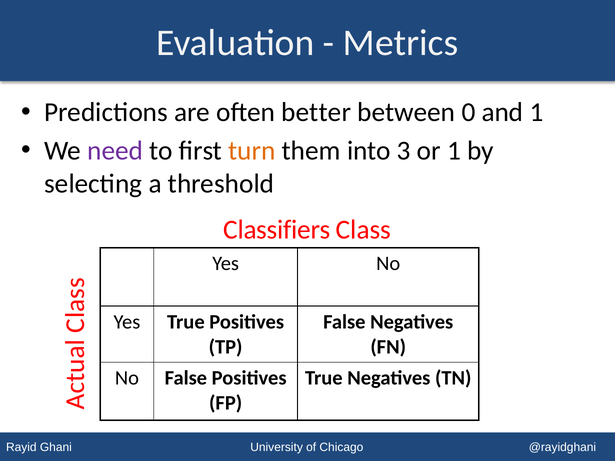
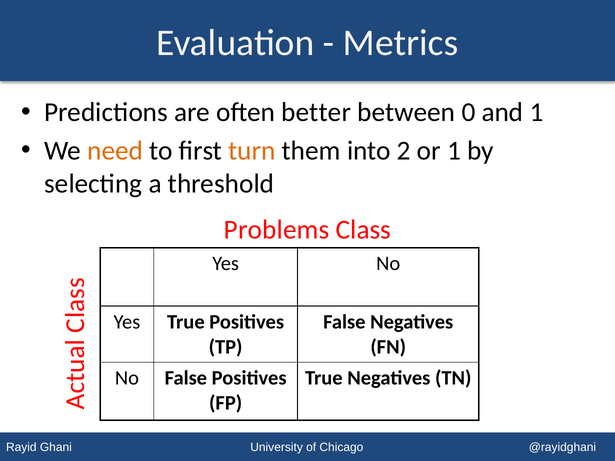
need colour: purple -> orange (115, 151)
3: 3 -> 2 (404, 151)
Classifiers: Classifiers -> Problems (277, 230)
